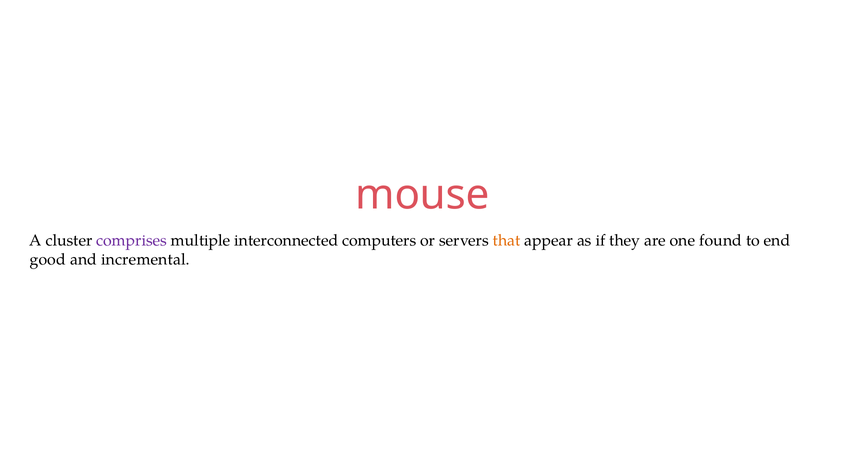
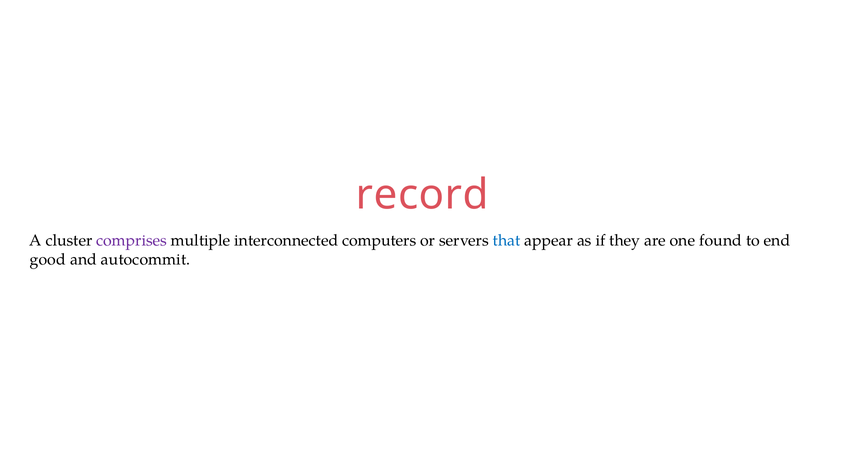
mouse: mouse -> record (422, 195)
that colour: orange -> blue (507, 241)
incremental: incremental -> autocommit (146, 260)
